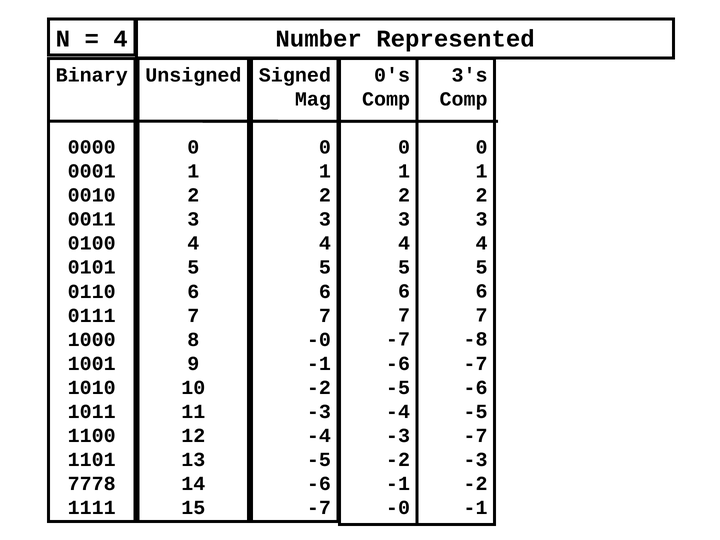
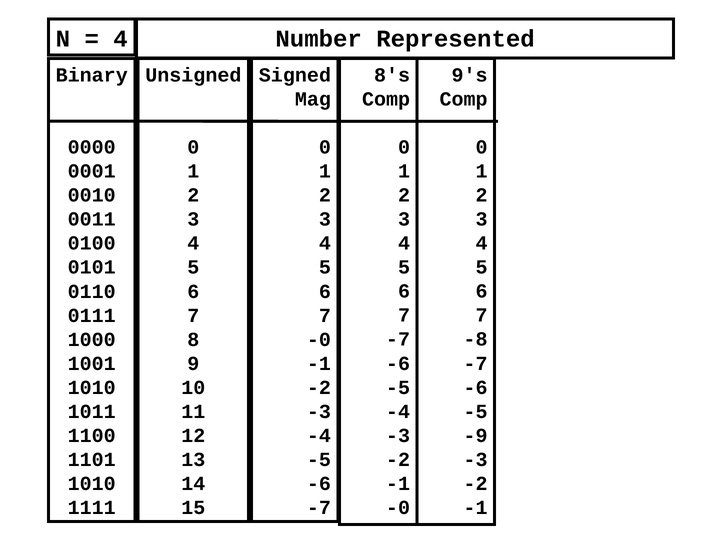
0's: 0's -> 8's (392, 75)
3's: 3's -> 9's (470, 75)
-7: -7 -> -9 (476, 435)
7778: 7778 -> 1010 (92, 483)
